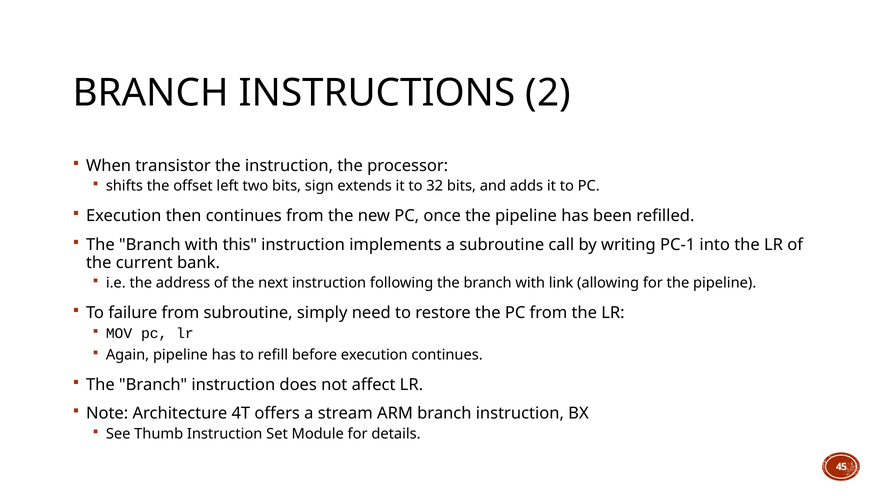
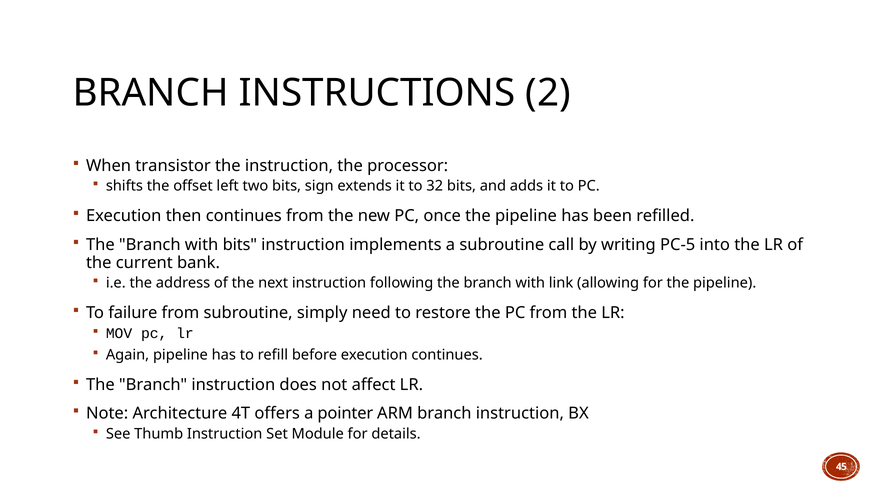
with this: this -> bits (240, 245)
PC-1: PC-1 -> PC-5 (678, 245)
stream: stream -> pointer (345, 414)
